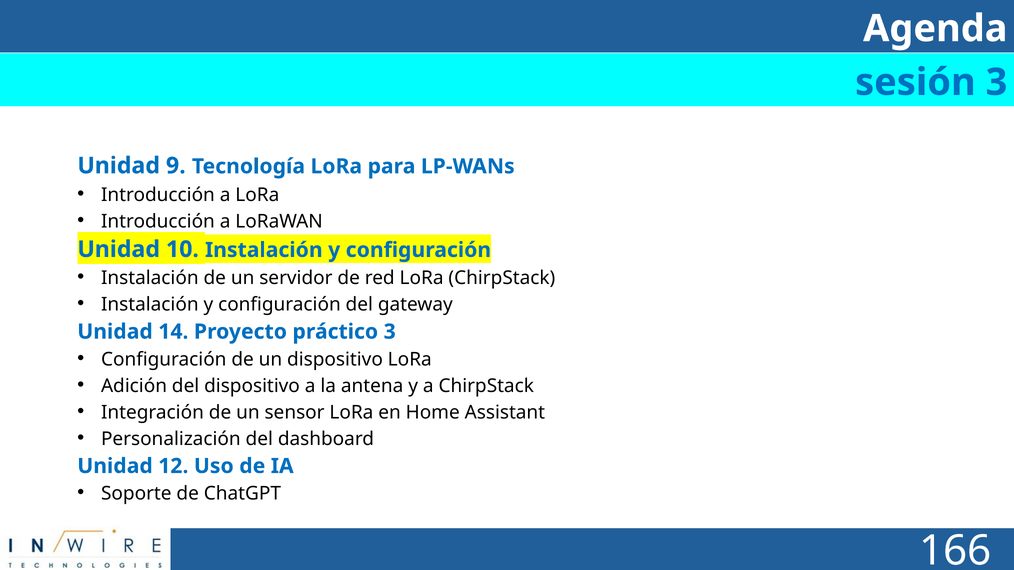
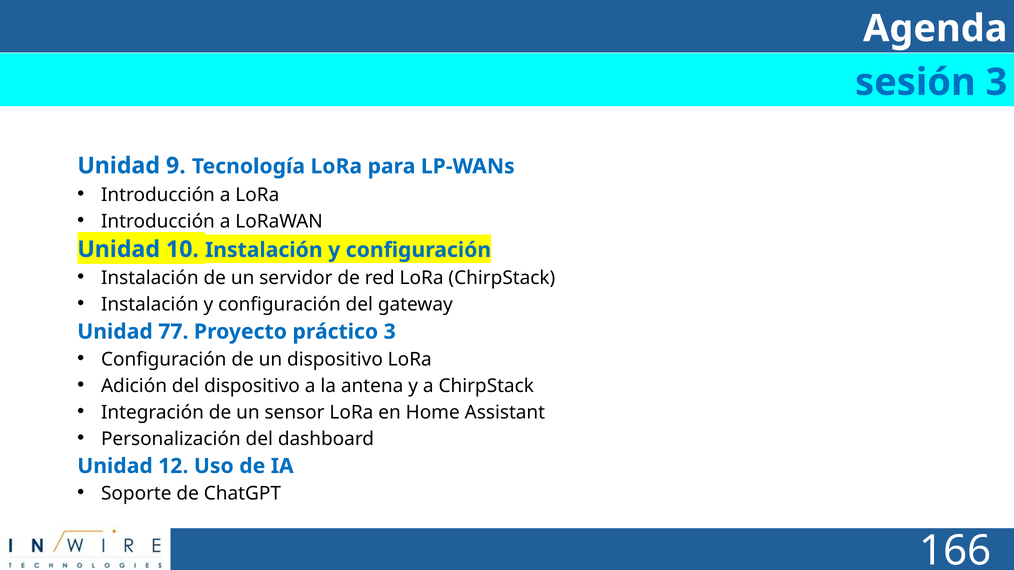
14: 14 -> 77 (173, 332)
